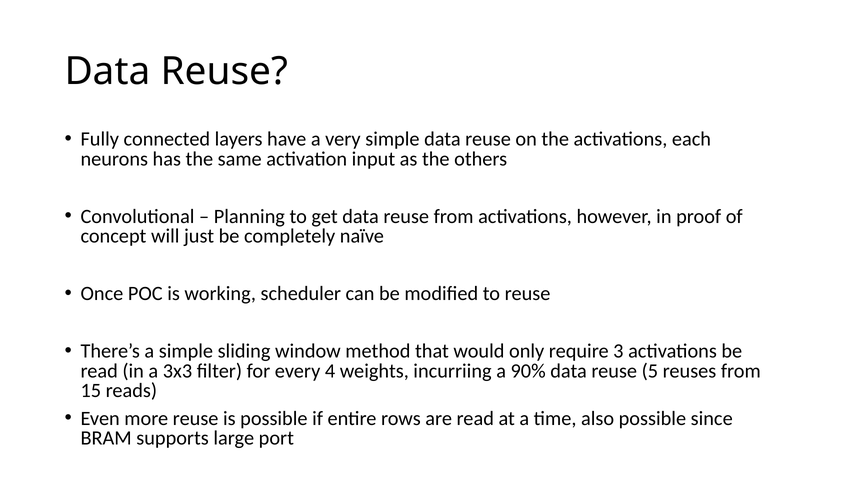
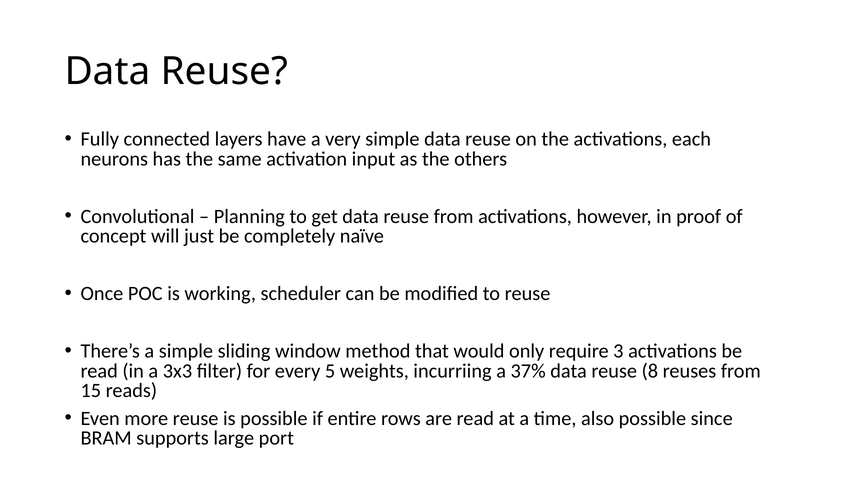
4: 4 -> 5 (330, 371)
90%: 90% -> 37% (528, 371)
5: 5 -> 8 (650, 371)
